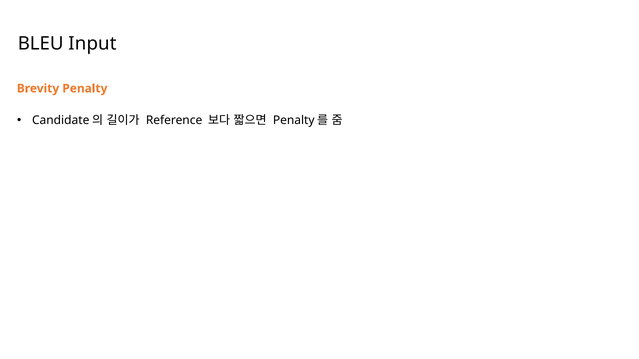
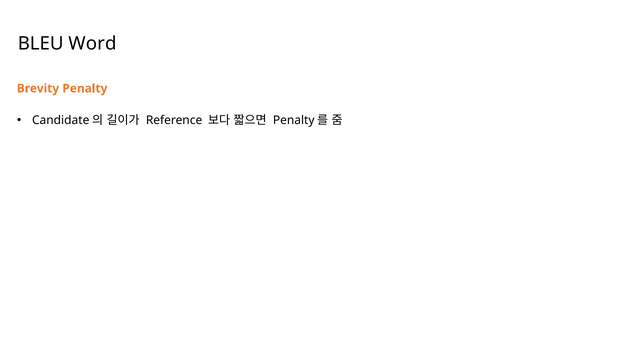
Input: Input -> Word (92, 43)
